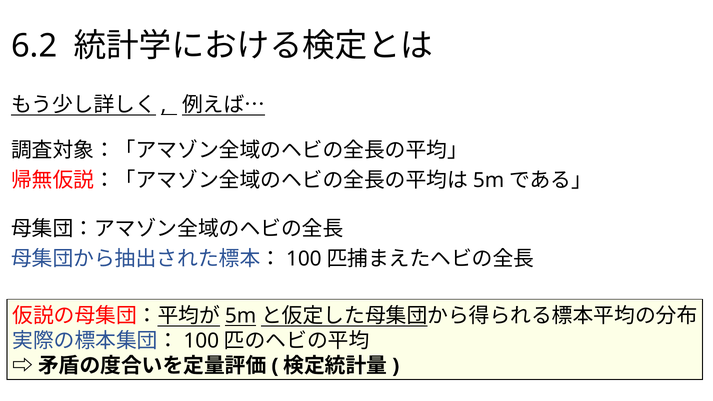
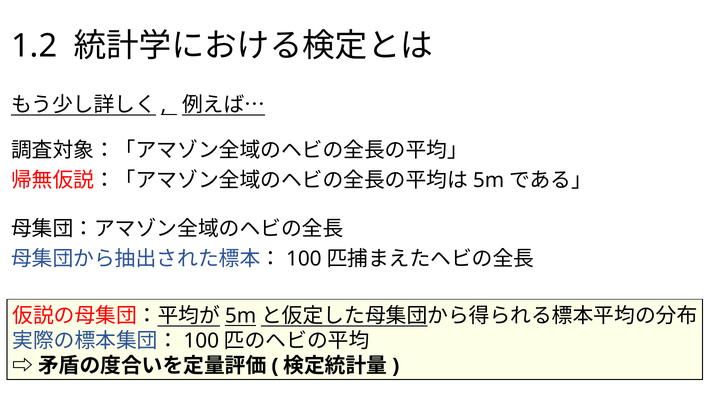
6.2: 6.2 -> 1.2 (34, 46)
